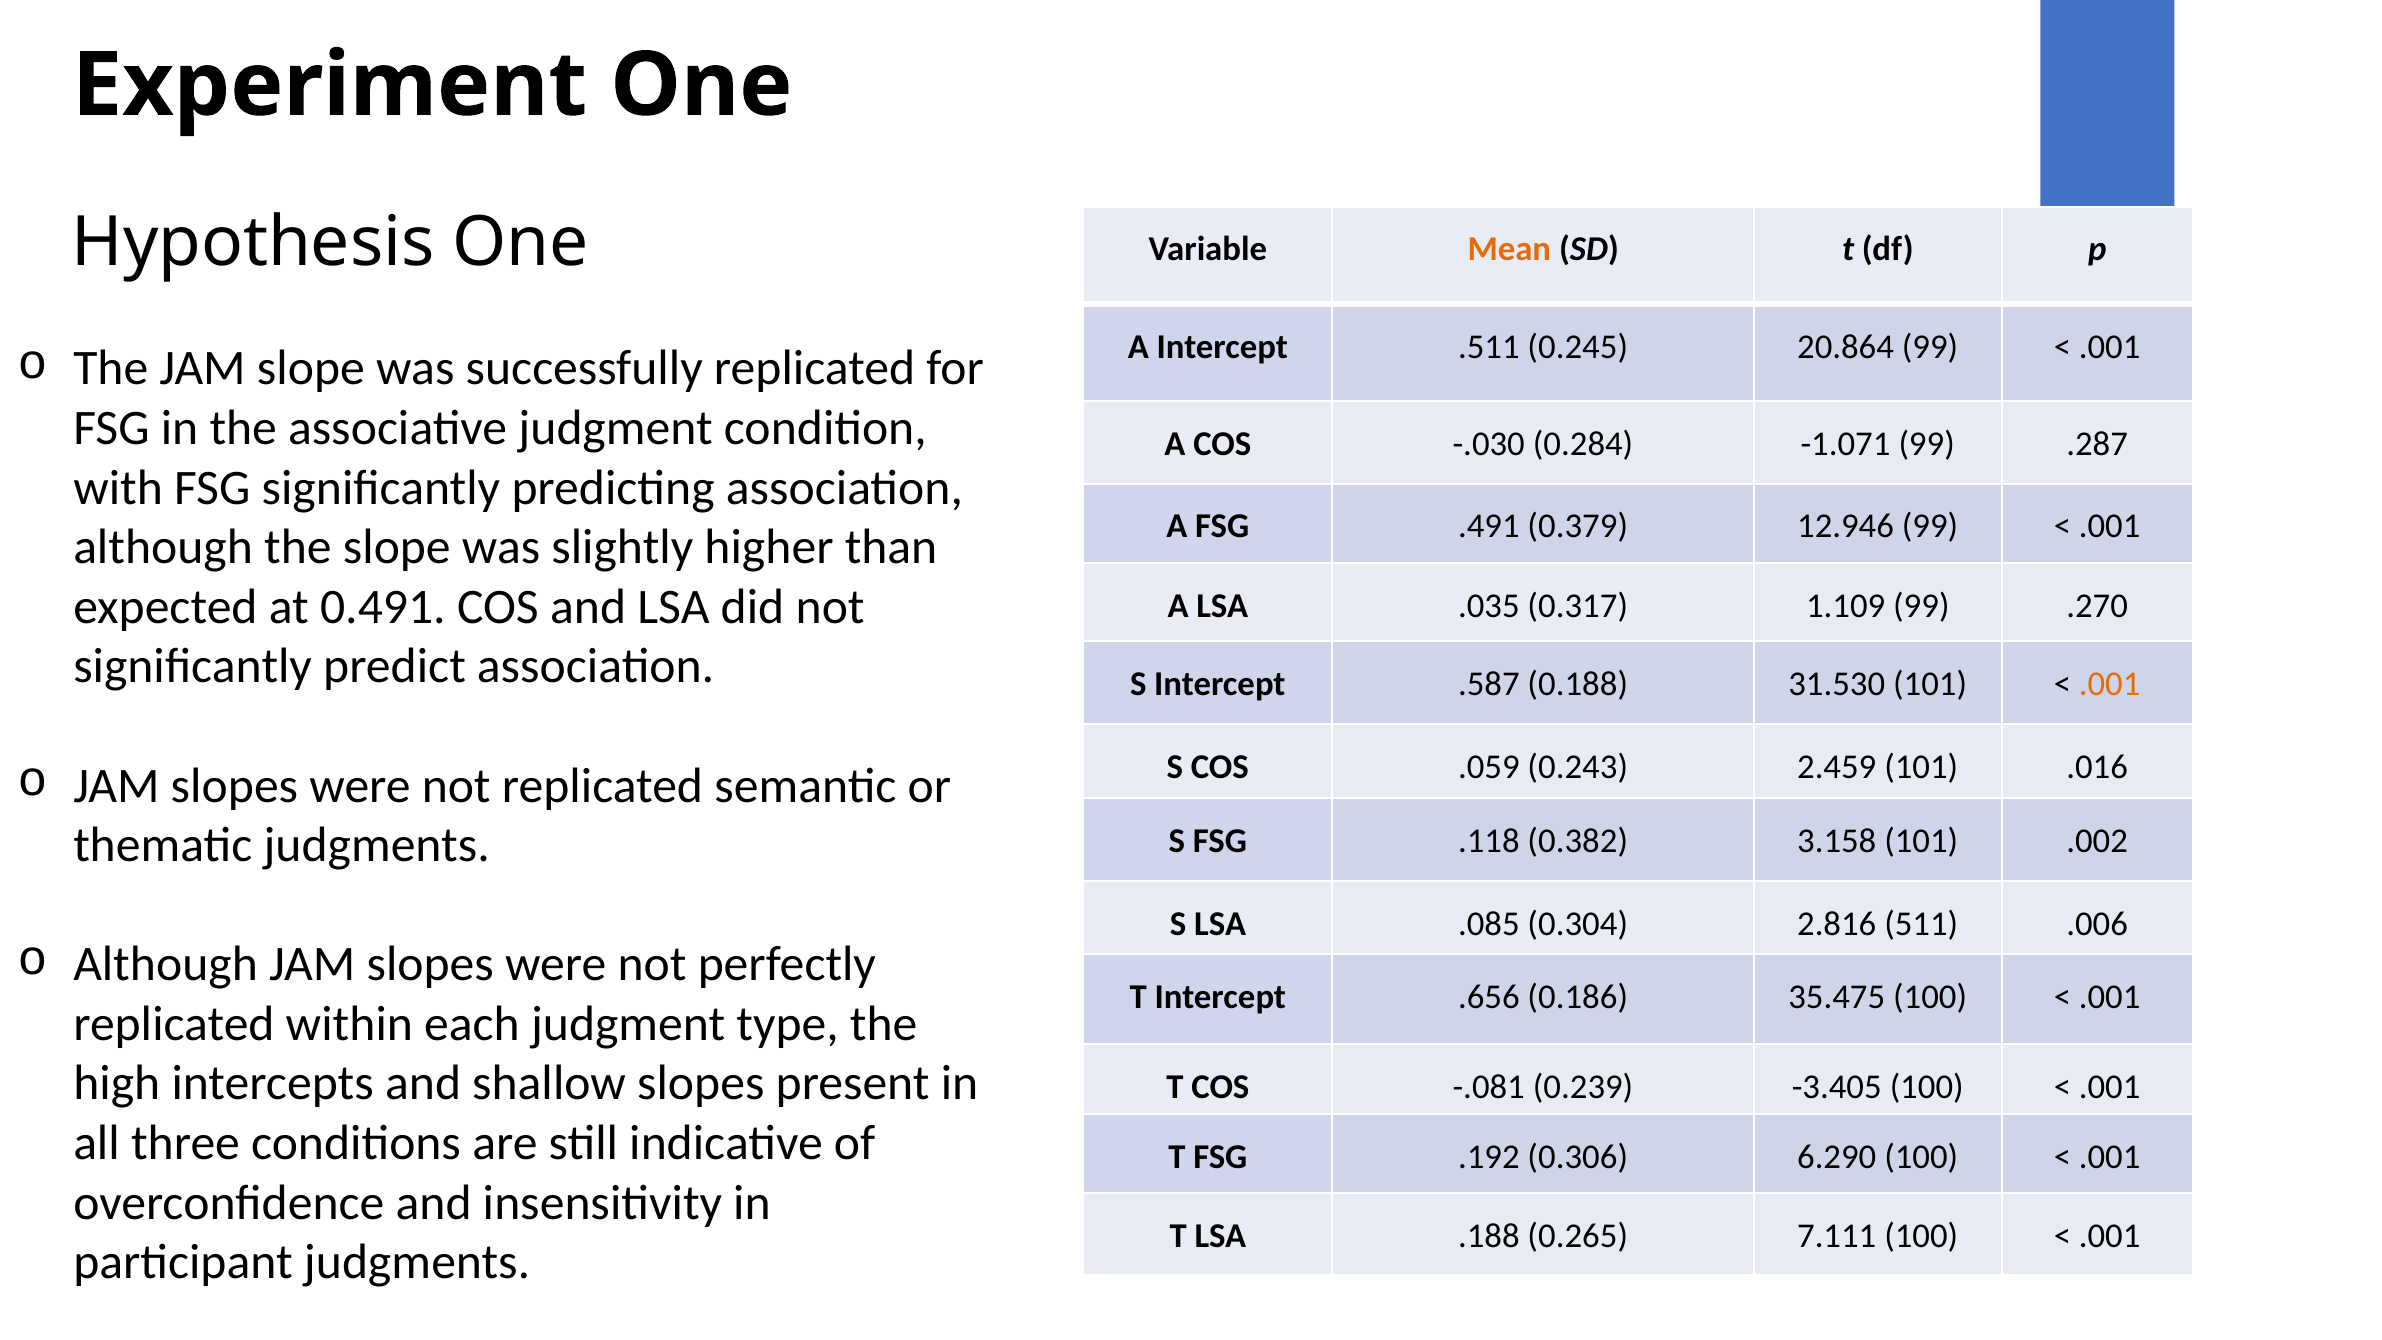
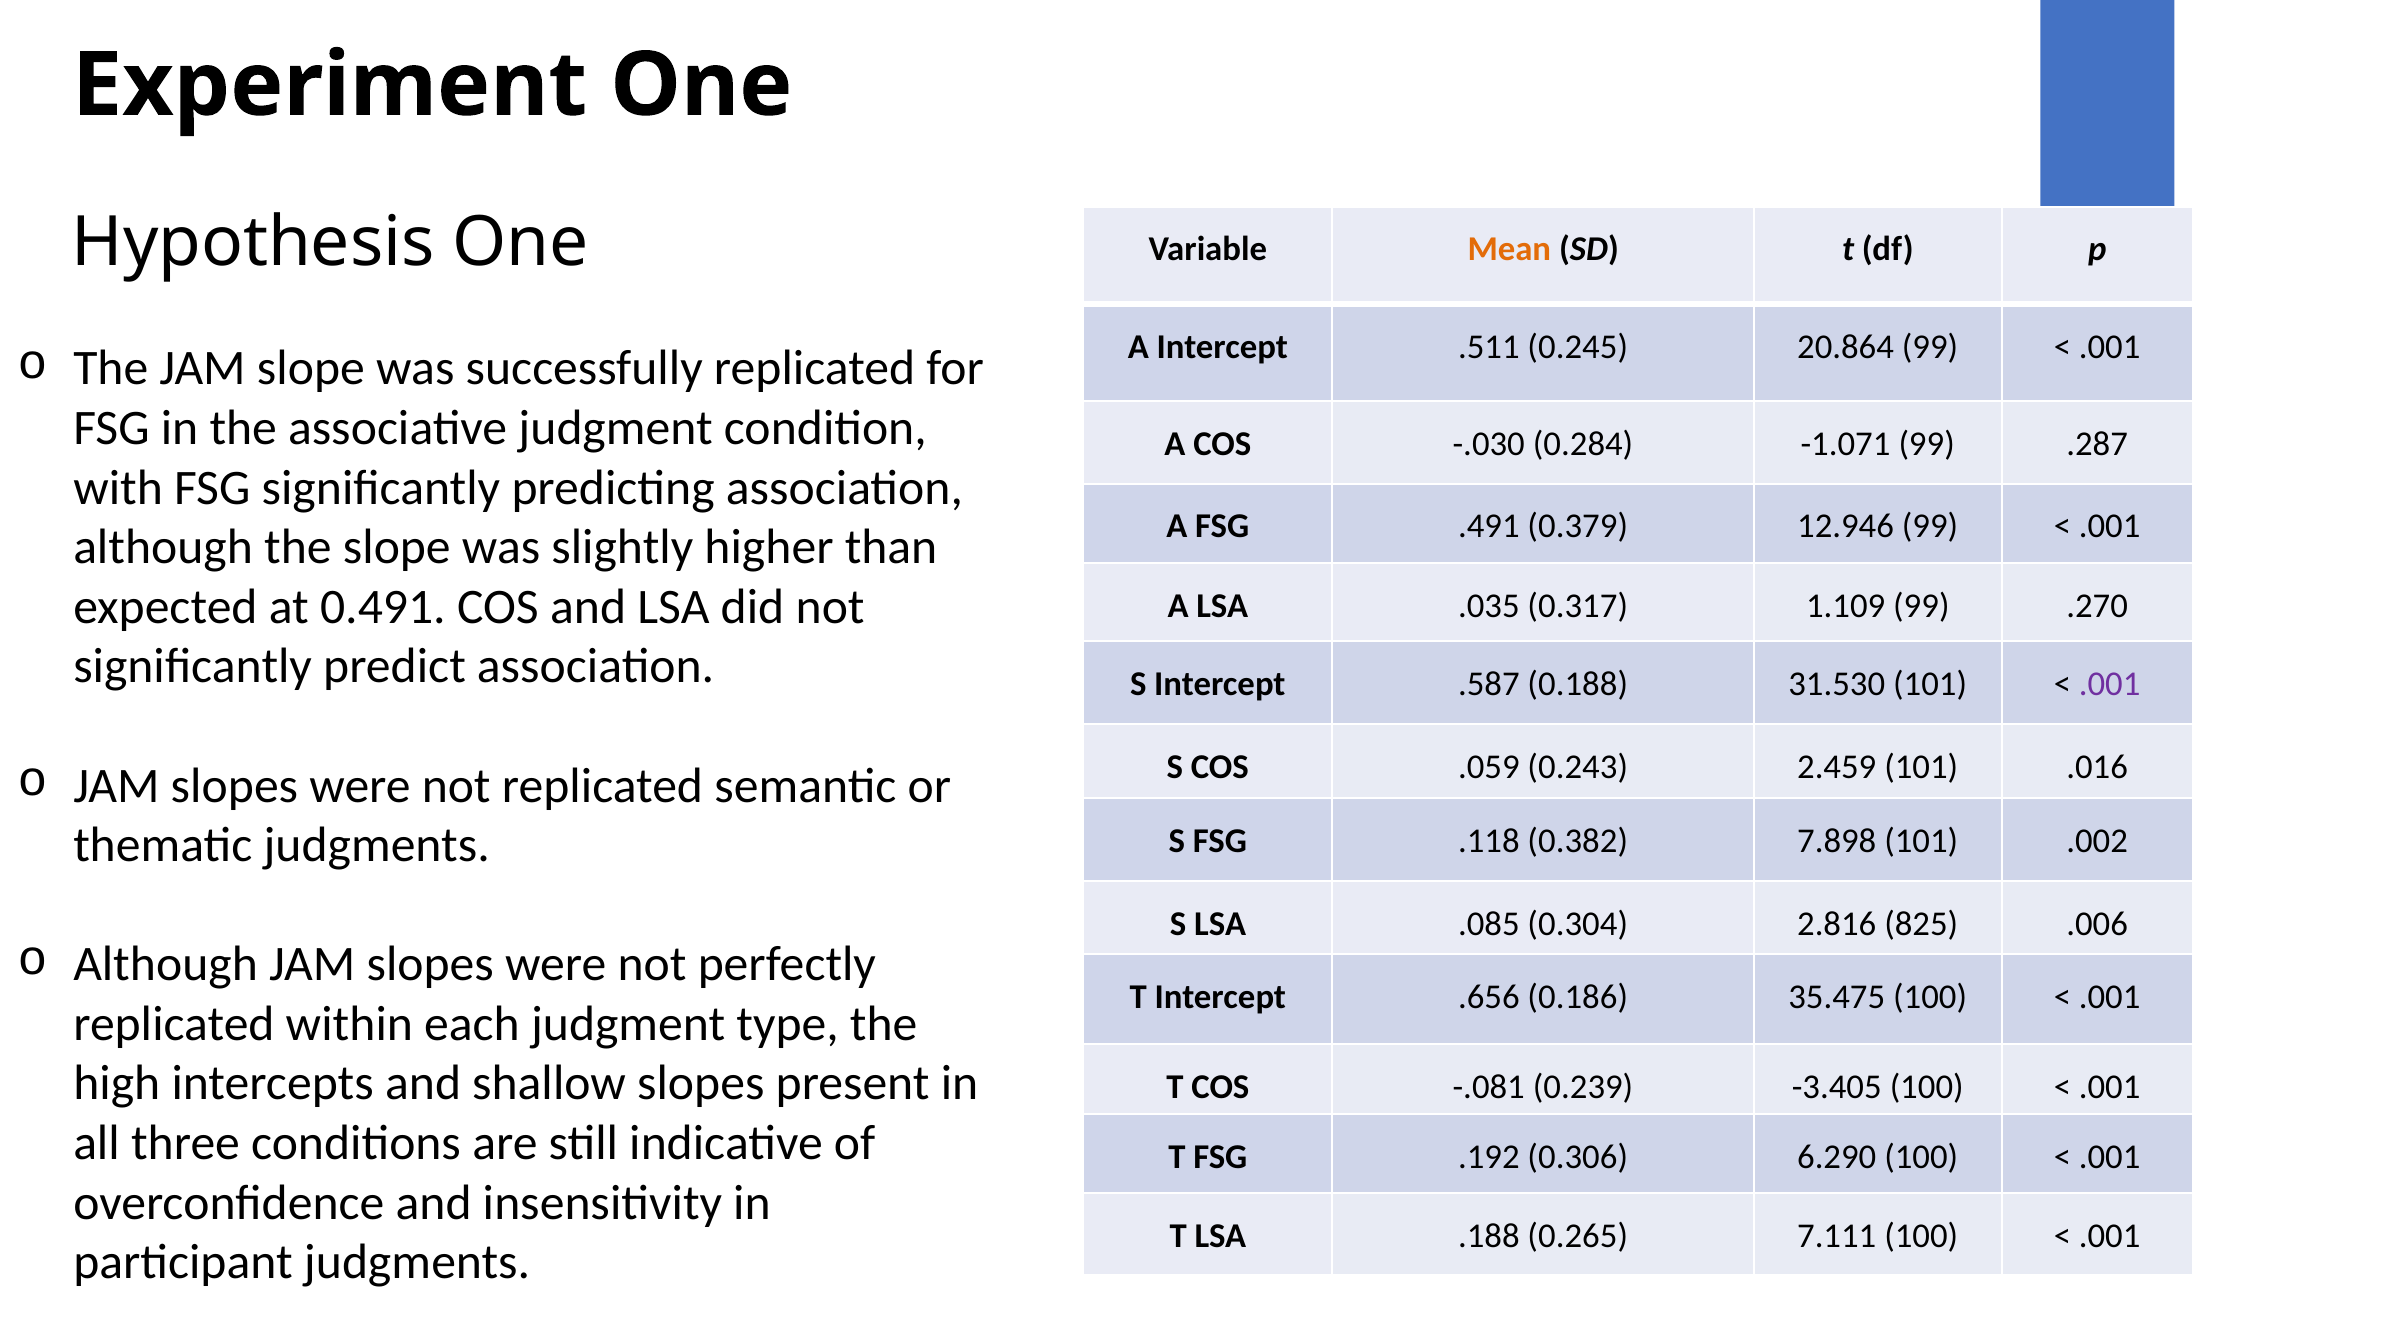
.001 colour: orange -> purple (2110, 684)
3.158: 3.158 -> 7.898 (1837, 841)
511: 511 -> 825 (1921, 924)
